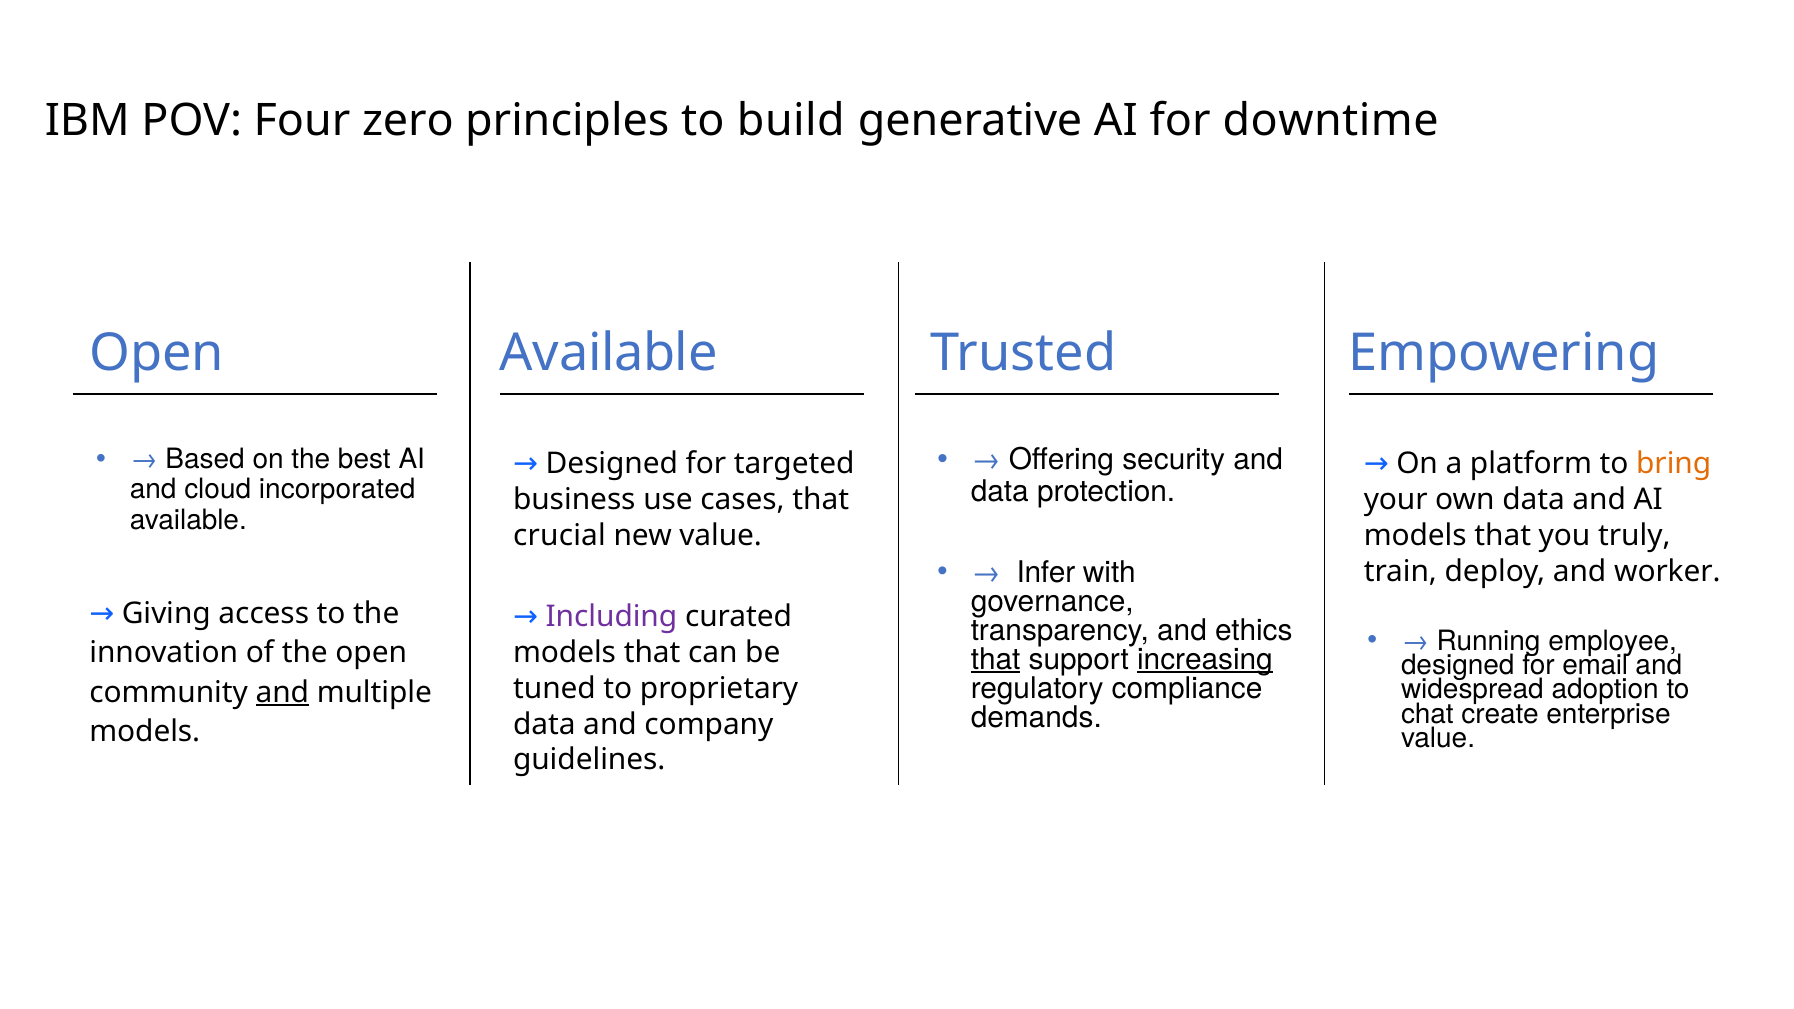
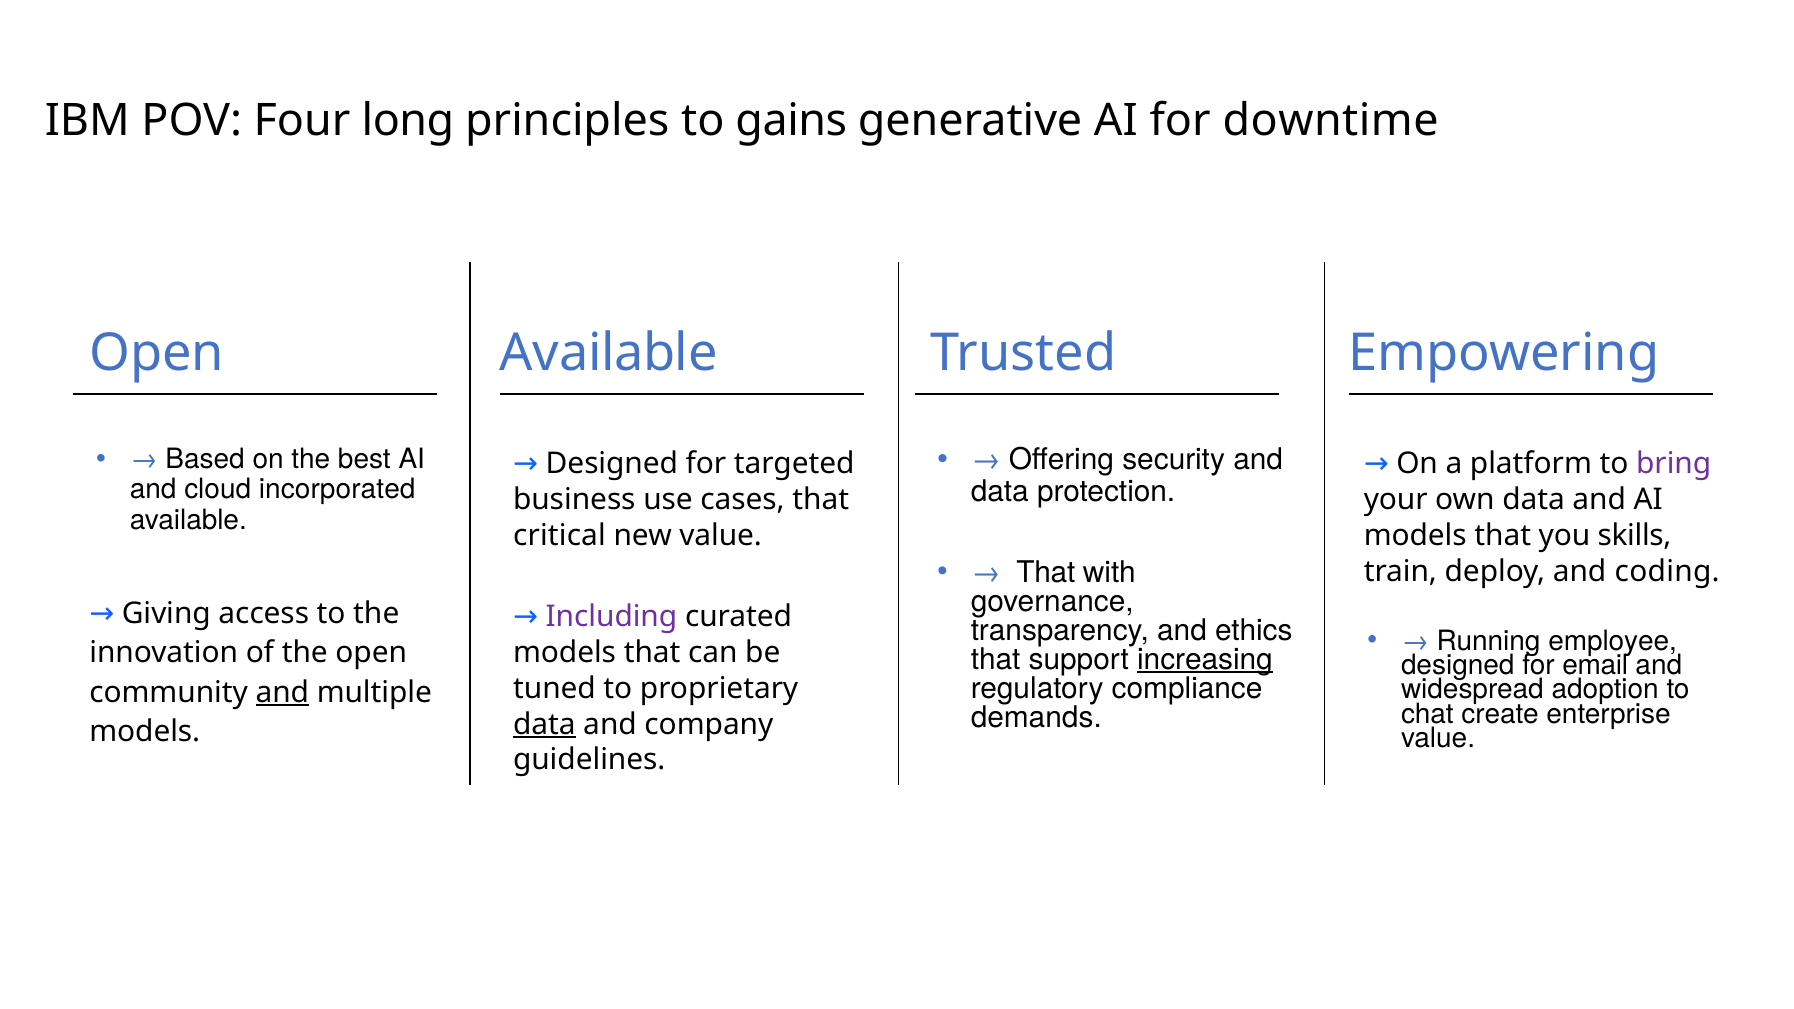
zero: zero -> long (408, 121)
build: build -> gains (791, 121)
bring colour: orange -> purple (1674, 464)
truly: truly -> skills (1634, 536)
crucial: crucial -> critical (560, 536)
Infer: Infer -> That (1046, 573)
worker: worker -> coding (1667, 571)
that underline: present -> none (996, 660)
data underline: none -> present (544, 724)
